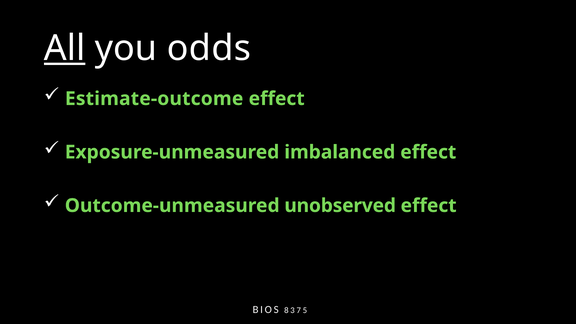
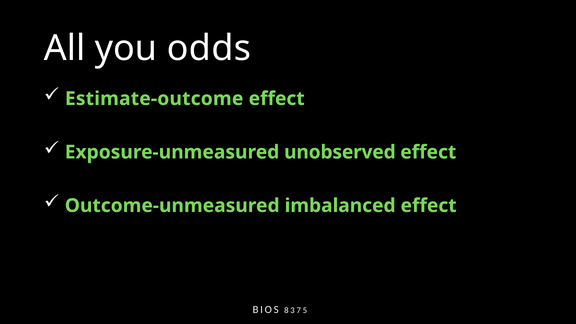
All underline: present -> none (65, 48)
imbalanced: imbalanced -> unobserved (340, 152)
unobserved: unobserved -> imbalanced (340, 206)
